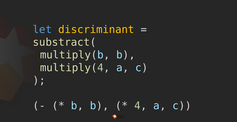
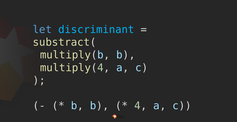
discriminant colour: yellow -> light blue (96, 30)
